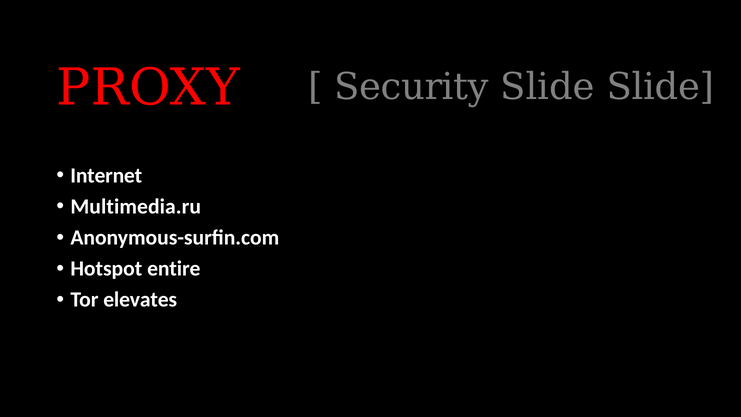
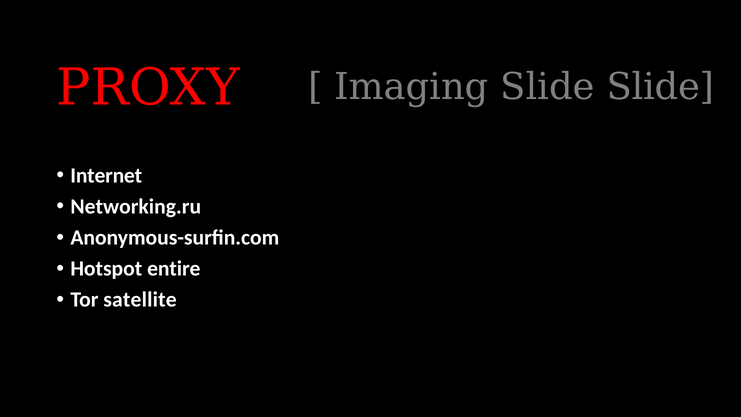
Security: Security -> Imaging (411, 87)
Multimedia.ru: Multimedia.ru -> Networking.ru (136, 207)
elevates: elevates -> satellite (140, 300)
